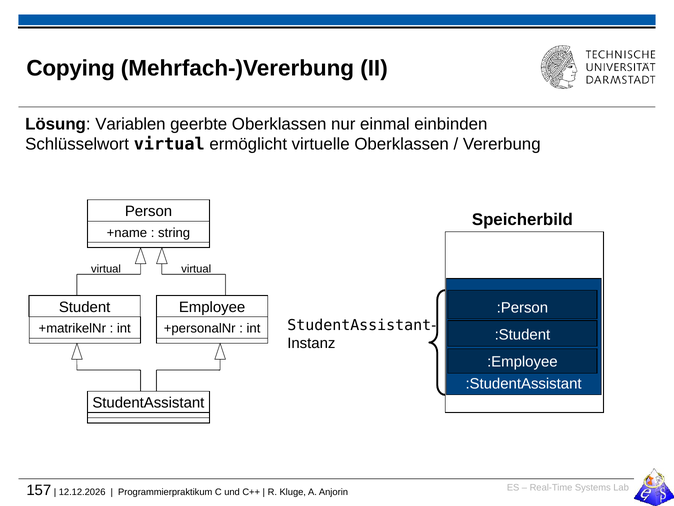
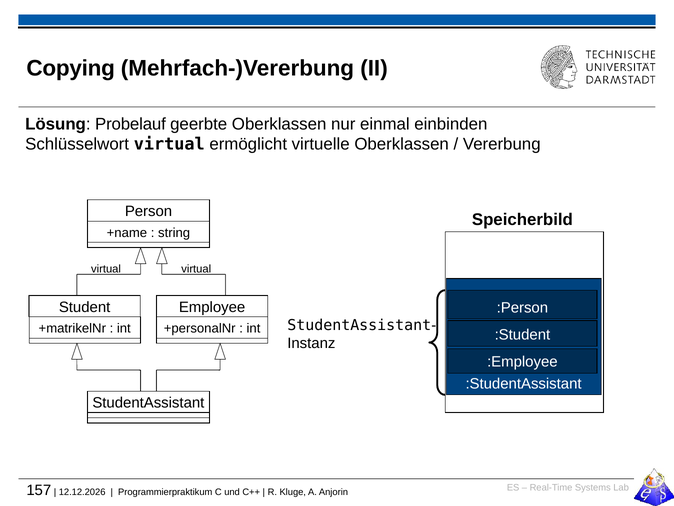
Variablen: Variablen -> Probelauf (130, 124)
